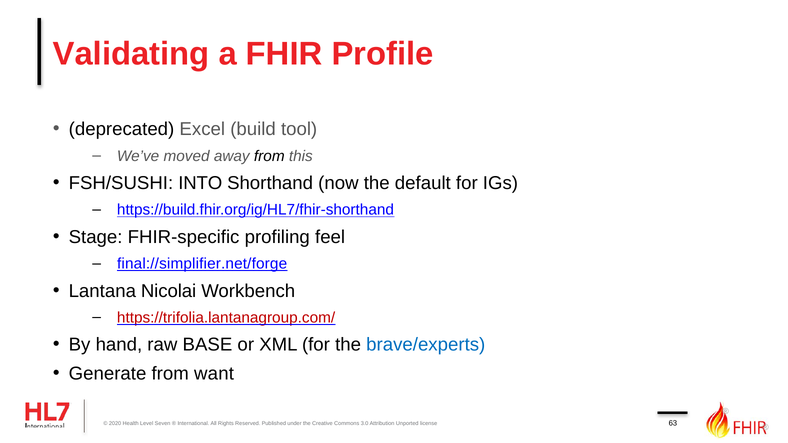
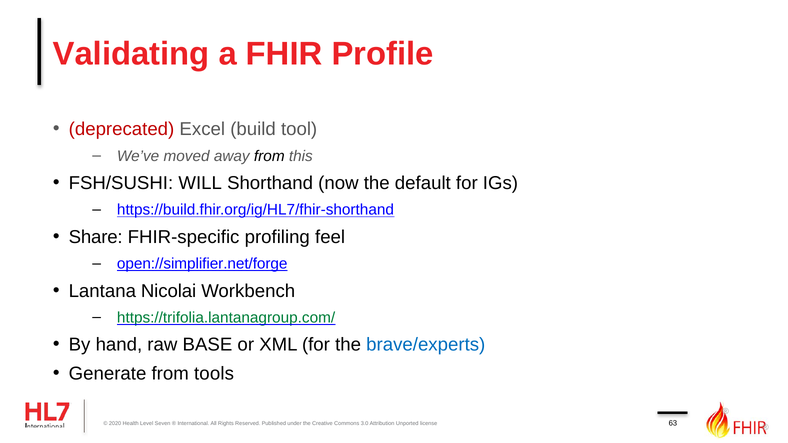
deprecated colour: black -> red (122, 129)
INTO: INTO -> WILL (200, 183)
Stage: Stage -> Share (96, 237)
final://simplifier.net/forge: final://simplifier.net/forge -> open://simplifier.net/forge (202, 264)
https://trifolia.lantanagroup.com/ colour: red -> green (226, 318)
want: want -> tools (214, 374)
